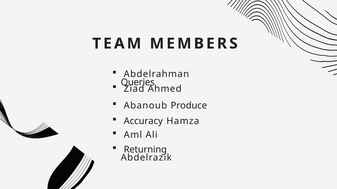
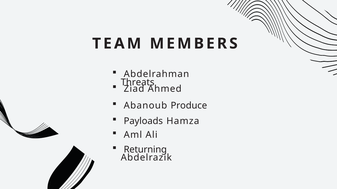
Queries: Queries -> Threats (138, 82)
Accuracy: Accuracy -> Payloads (143, 121)
